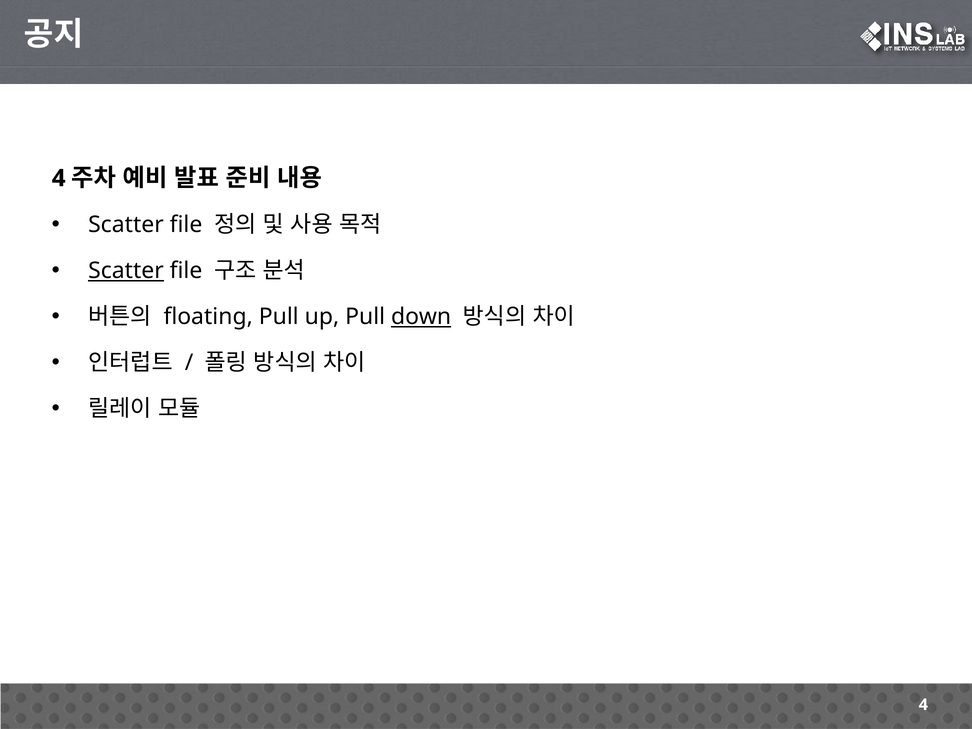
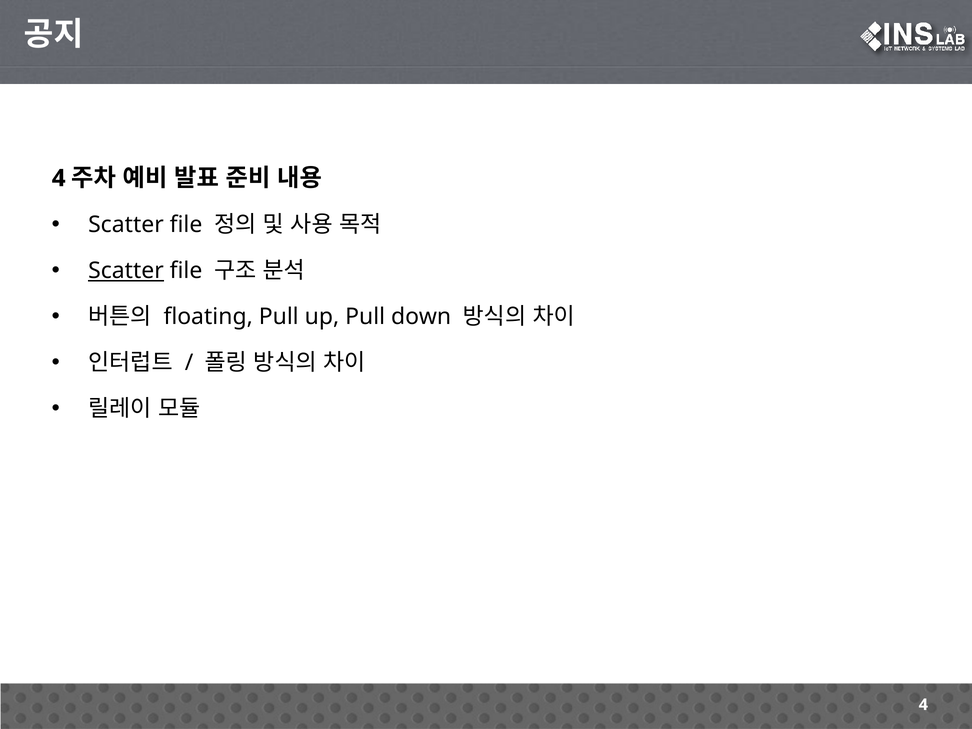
down underline: present -> none (421, 317)
